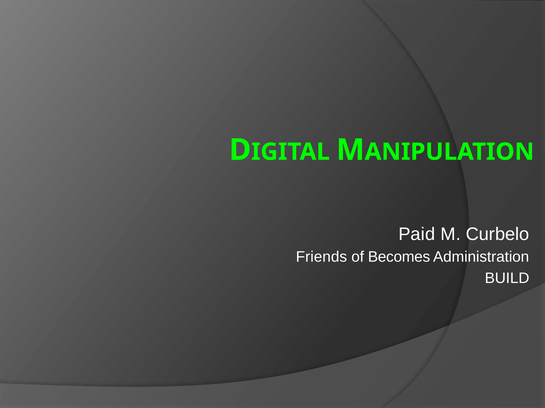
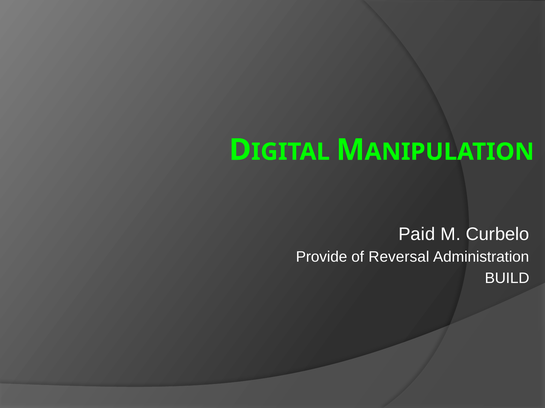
Friends: Friends -> Provide (322, 257)
Becomes: Becomes -> Reversal (399, 257)
